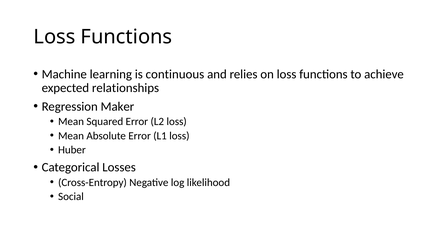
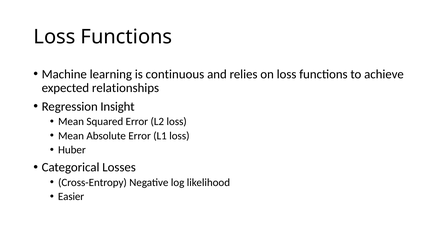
Maker: Maker -> Insight (117, 106)
Social: Social -> Easier (71, 197)
